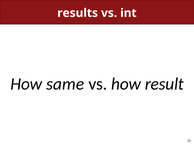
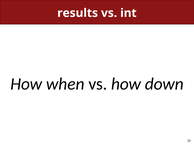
same: same -> when (65, 84)
result: result -> down (164, 84)
